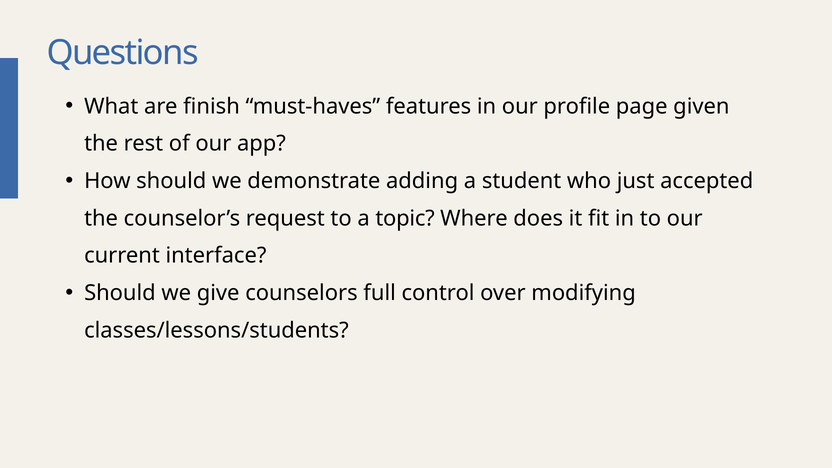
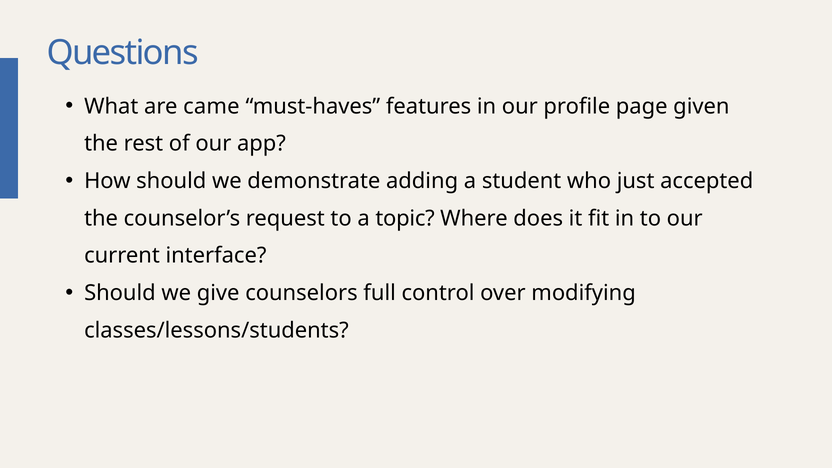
finish: finish -> came (211, 106)
